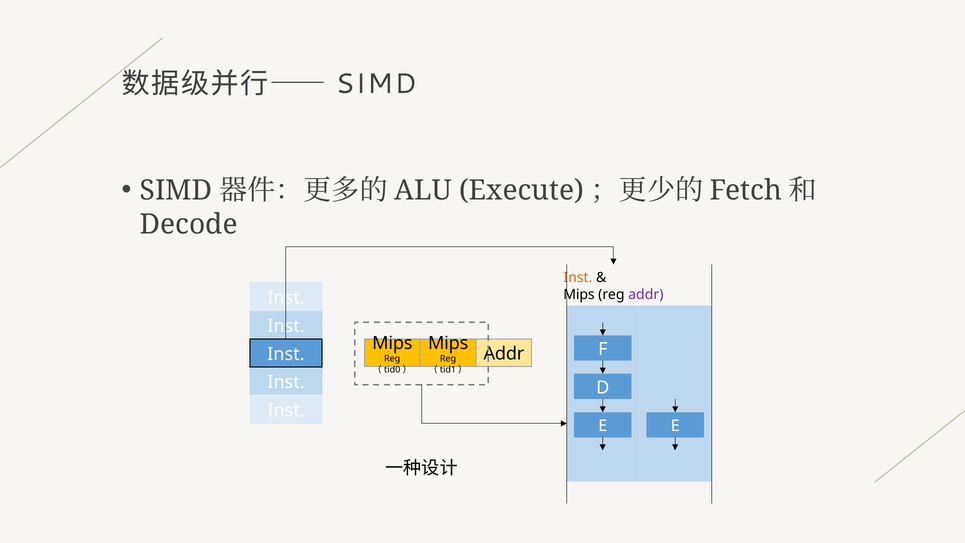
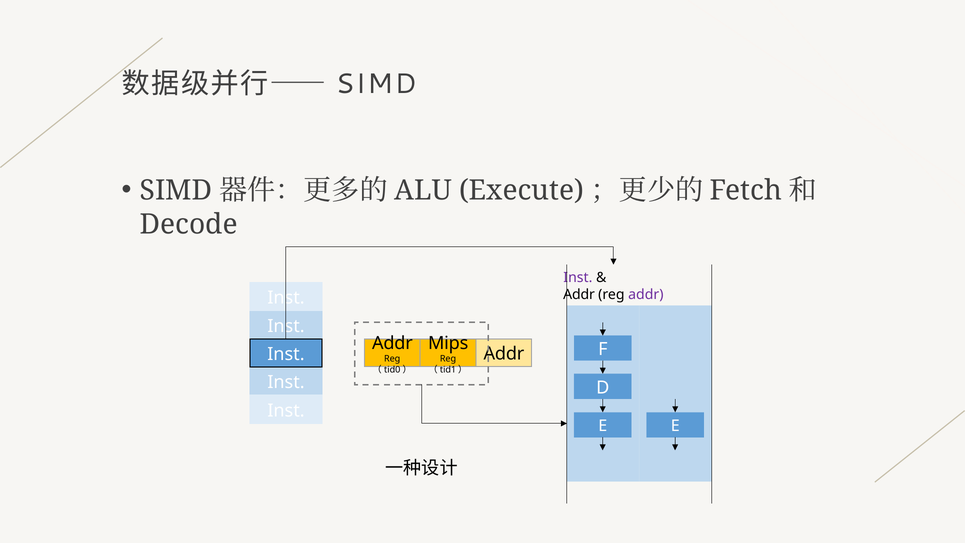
Inst colour: orange -> purple (578, 278)
Mips: Mips -> Addr (579, 294)
Mips: Mips -> Addr (392, 343)
